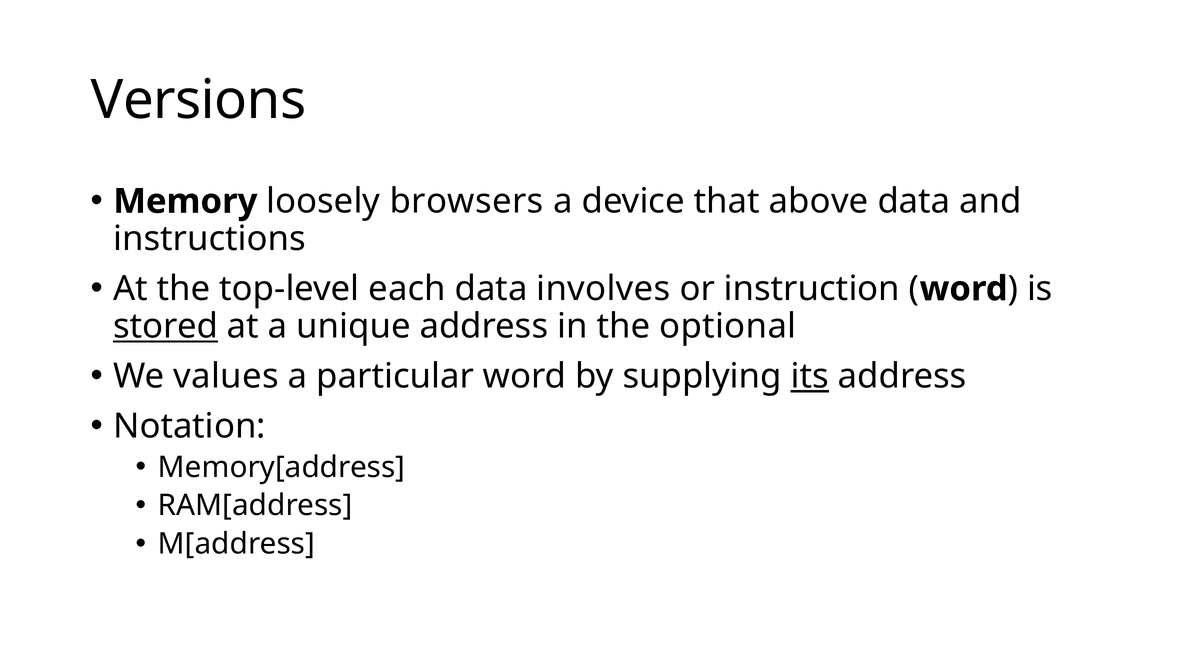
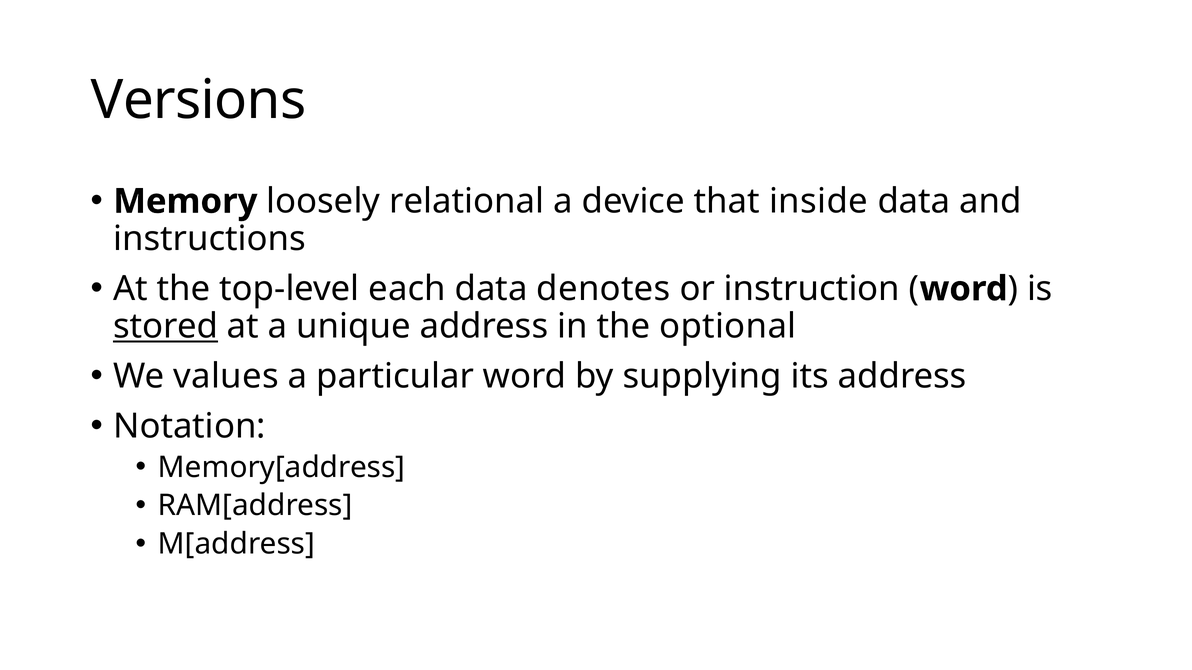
browsers: browsers -> relational (467, 202)
above: above -> inside (819, 202)
involves: involves -> denotes (603, 289)
its underline: present -> none (810, 377)
